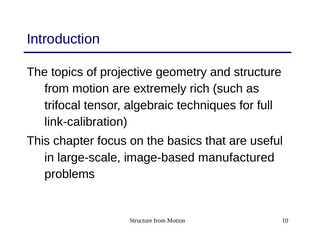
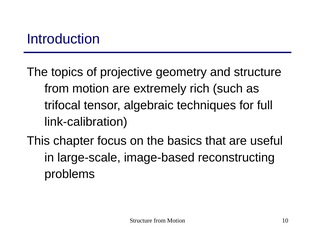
manufactured: manufactured -> reconstructing (236, 158)
